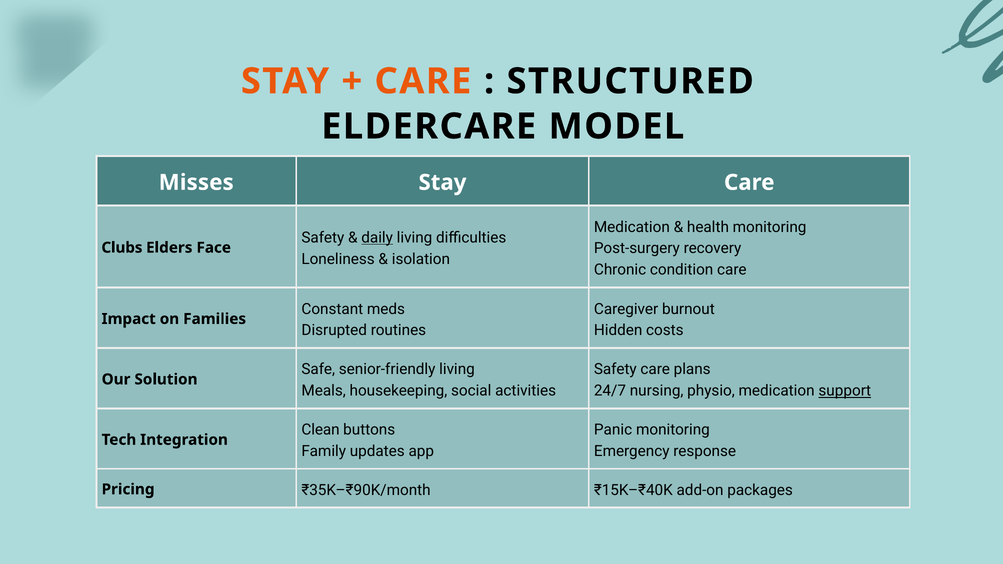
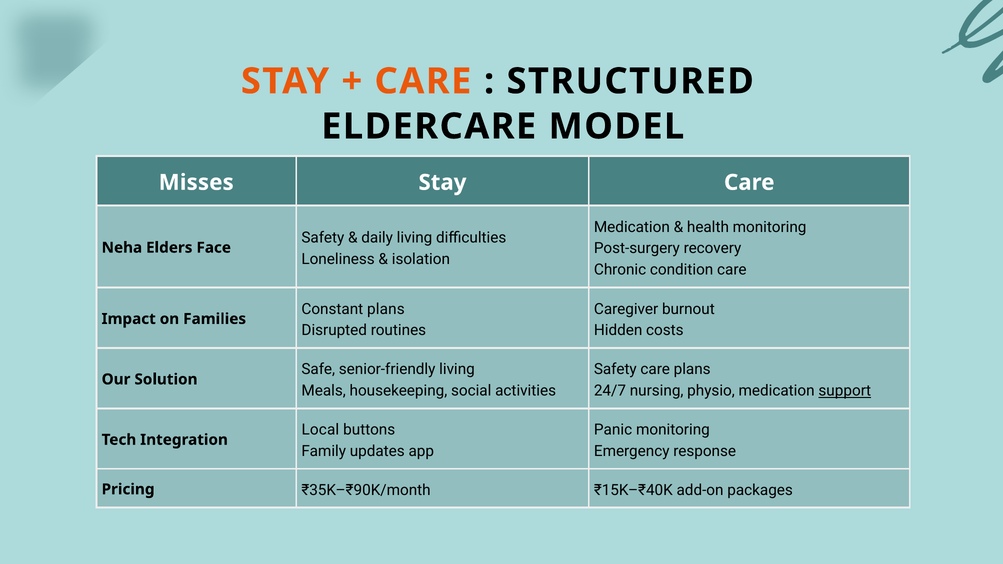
daily underline: present -> none (377, 238)
Clubs: Clubs -> Neha (122, 248)
Constant meds: meds -> plans (386, 309)
Clean: Clean -> Local (320, 430)
